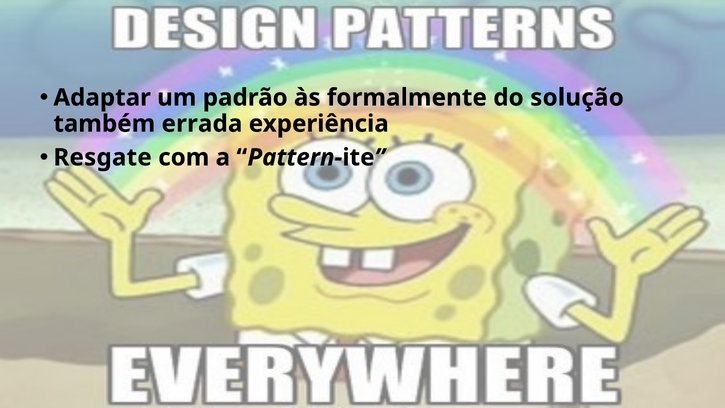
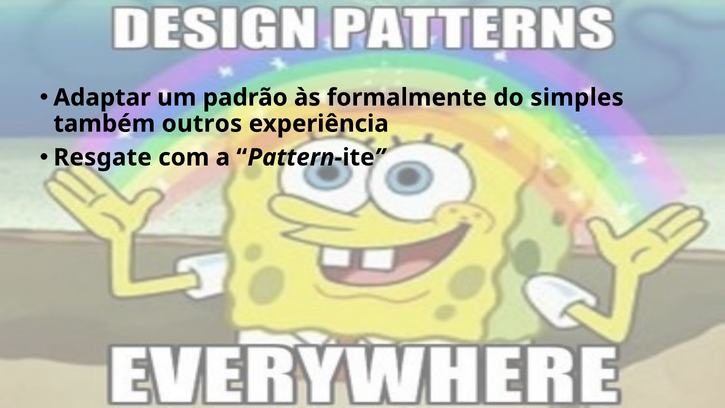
solução: solução -> simples (577, 98)
errada: errada -> outros (202, 124)
